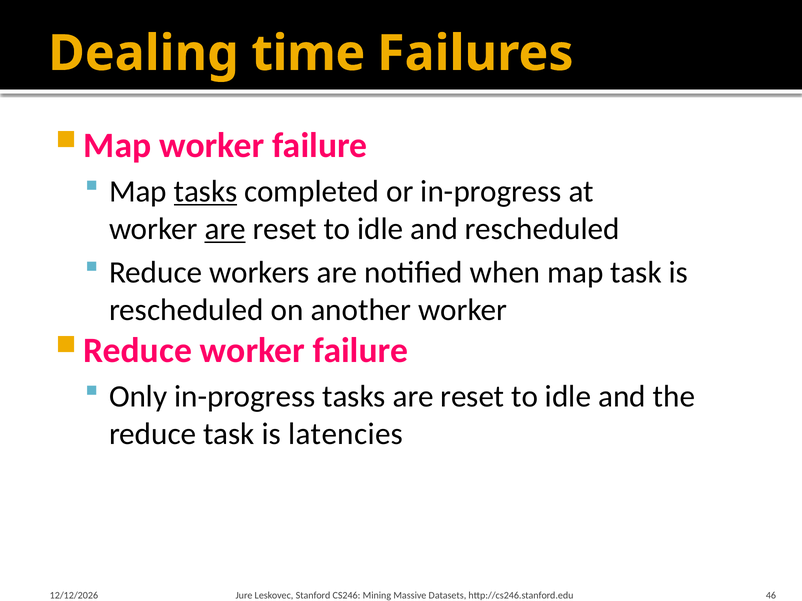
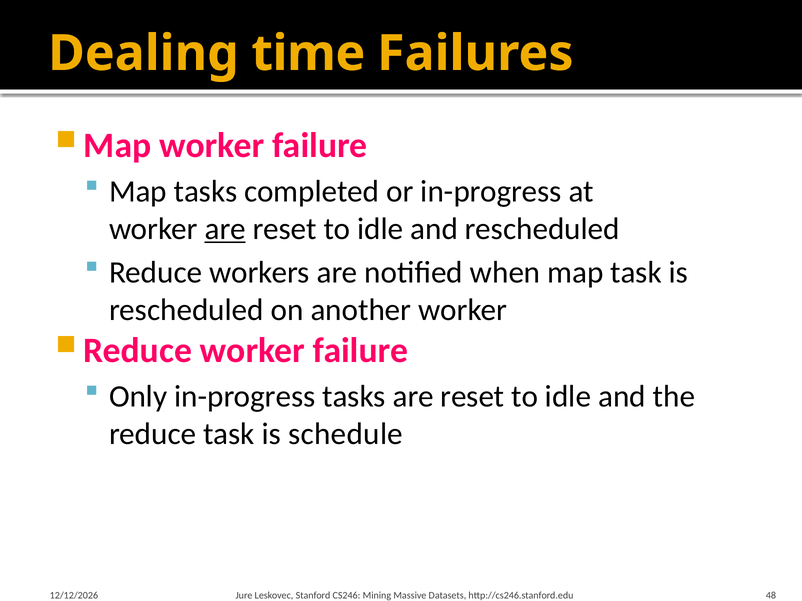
tasks underline: present -> none (206, 192)
latencies: latencies -> schedule (346, 434)
46: 46 -> 48 (771, 596)
